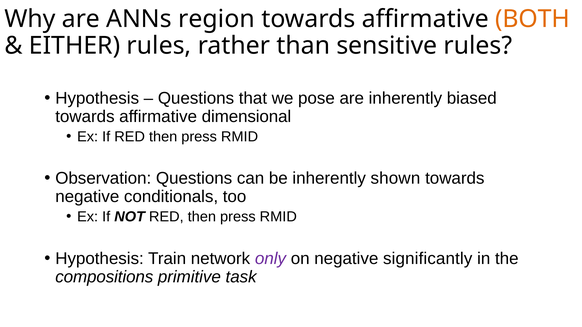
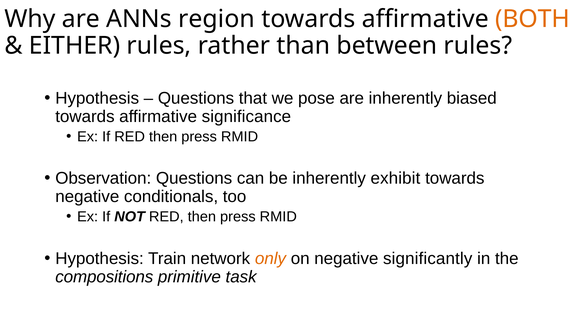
sensitive: sensitive -> between (387, 46)
dimensional: dimensional -> significance (246, 117)
shown: shown -> exhibit (395, 179)
only colour: purple -> orange (271, 259)
